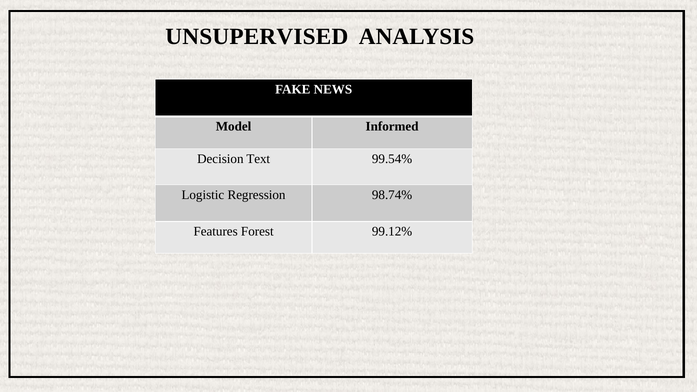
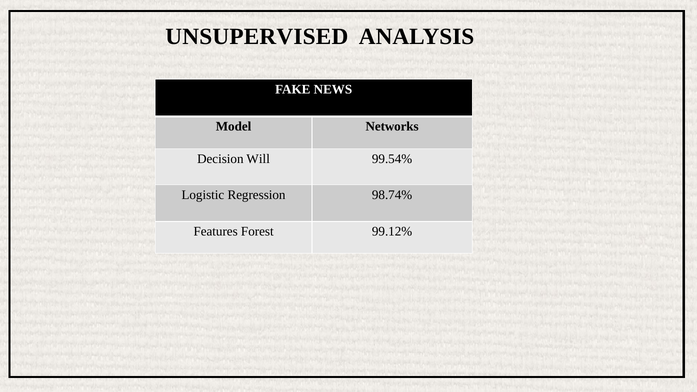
Informed: Informed -> Networks (392, 126)
Text: Text -> Will (258, 159)
